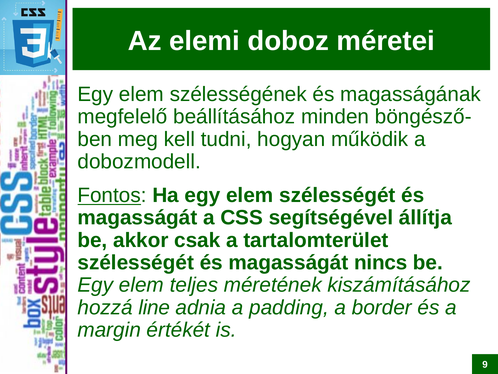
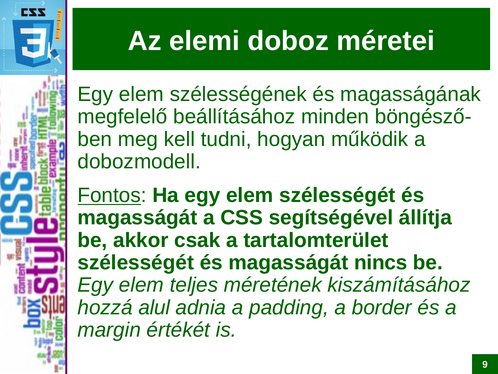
line: line -> alul (154, 307)
